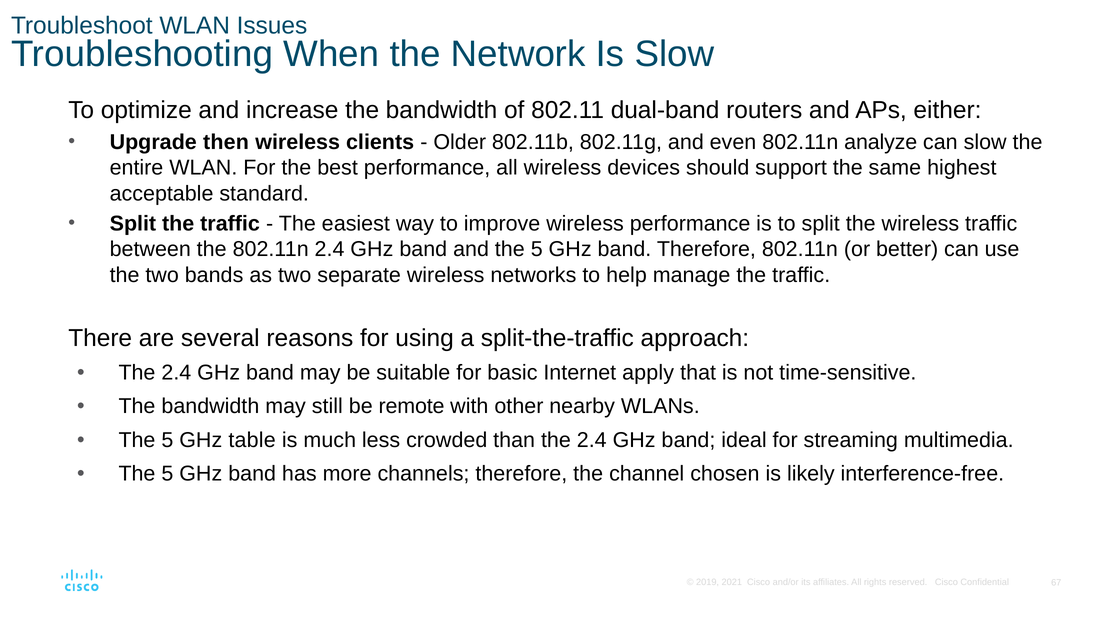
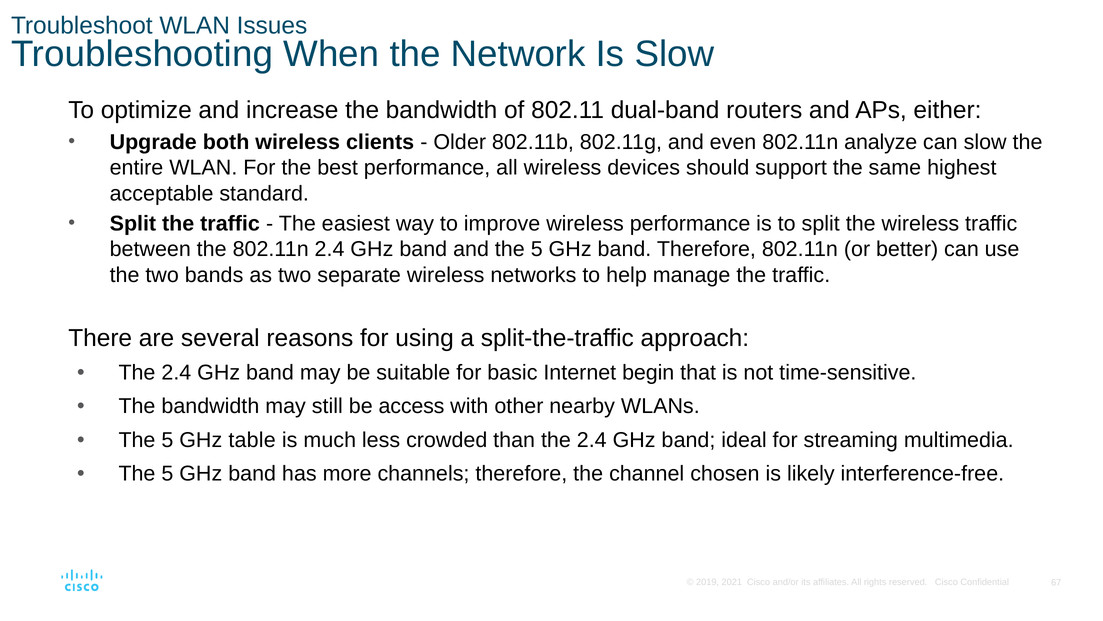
then: then -> both (226, 142)
apply: apply -> begin (648, 372)
remote: remote -> access (412, 406)
